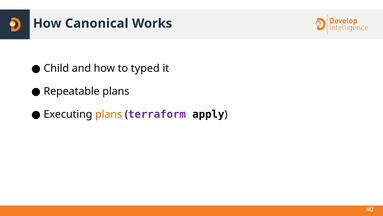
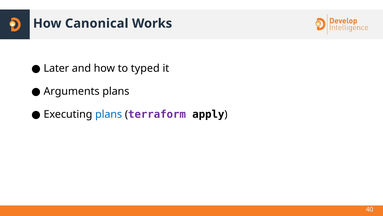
Child: Child -> Later (56, 68)
Repeatable: Repeatable -> Arguments (72, 91)
plans colour: orange -> blue (109, 114)
